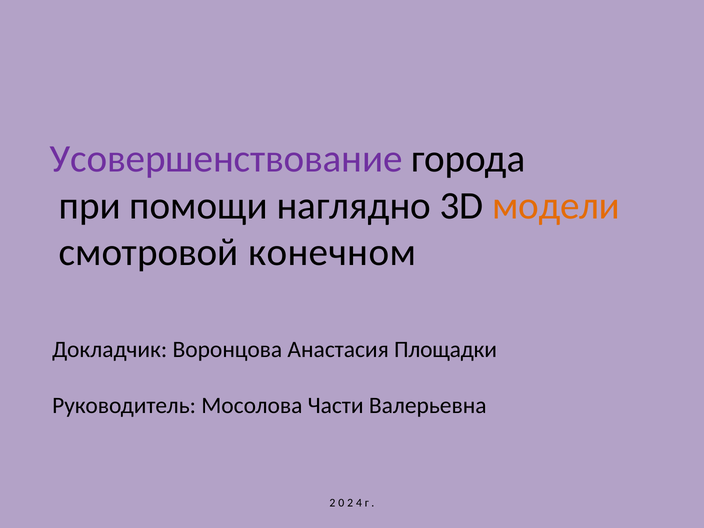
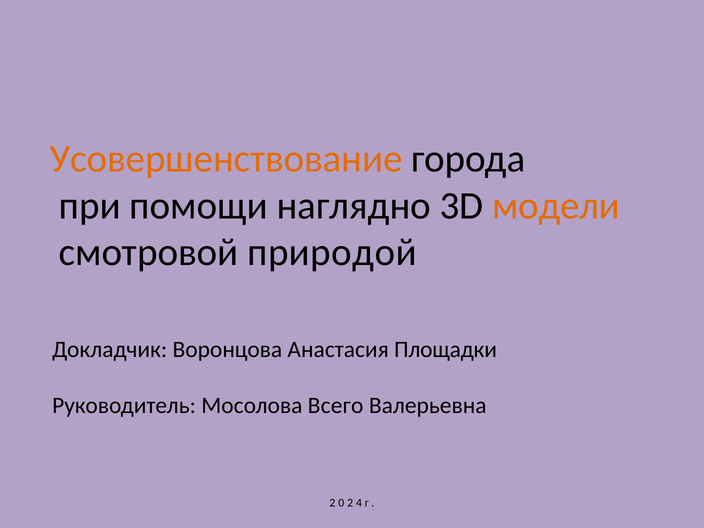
Усовершенствование colour: purple -> orange (226, 159)
конечном: конечном -> природой (332, 253)
Части: Части -> Всего (336, 406)
